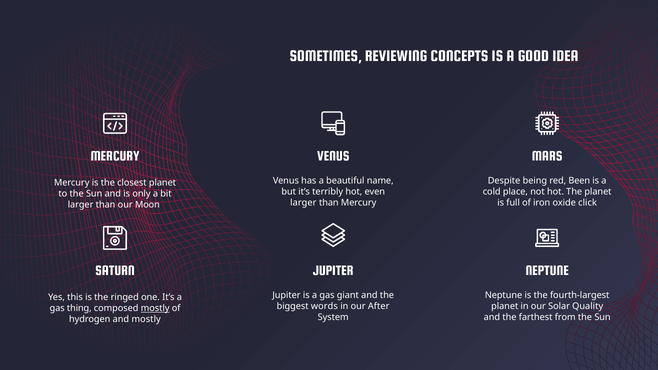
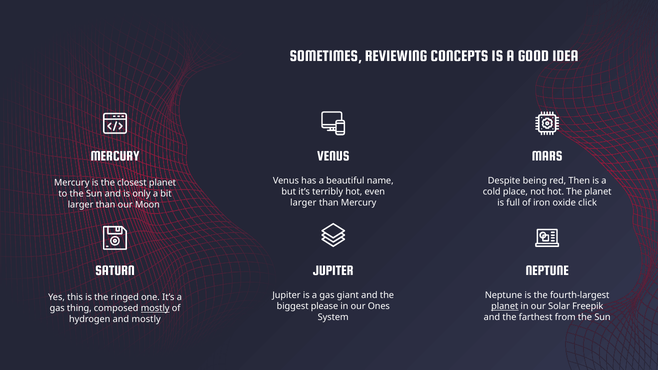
Been: Been -> Then (579, 181)
words: words -> please (324, 306)
After: After -> Ones (379, 306)
planet underline: none -> present (505, 306)
Quality: Quality -> Freepik (588, 306)
